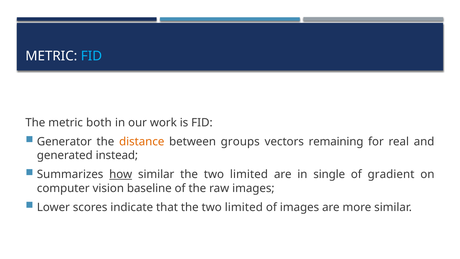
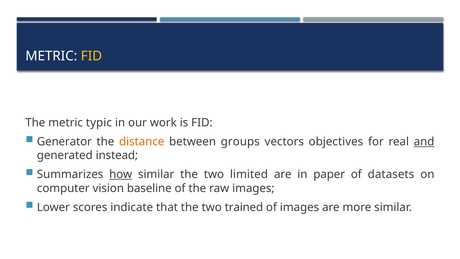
FID colour: light blue -> yellow (91, 56)
both: both -> typic (99, 122)
remaining: remaining -> objectives (336, 141)
and underline: none -> present (424, 141)
single: single -> paper (329, 174)
gradient: gradient -> datasets (391, 174)
that the two limited: limited -> trained (244, 207)
